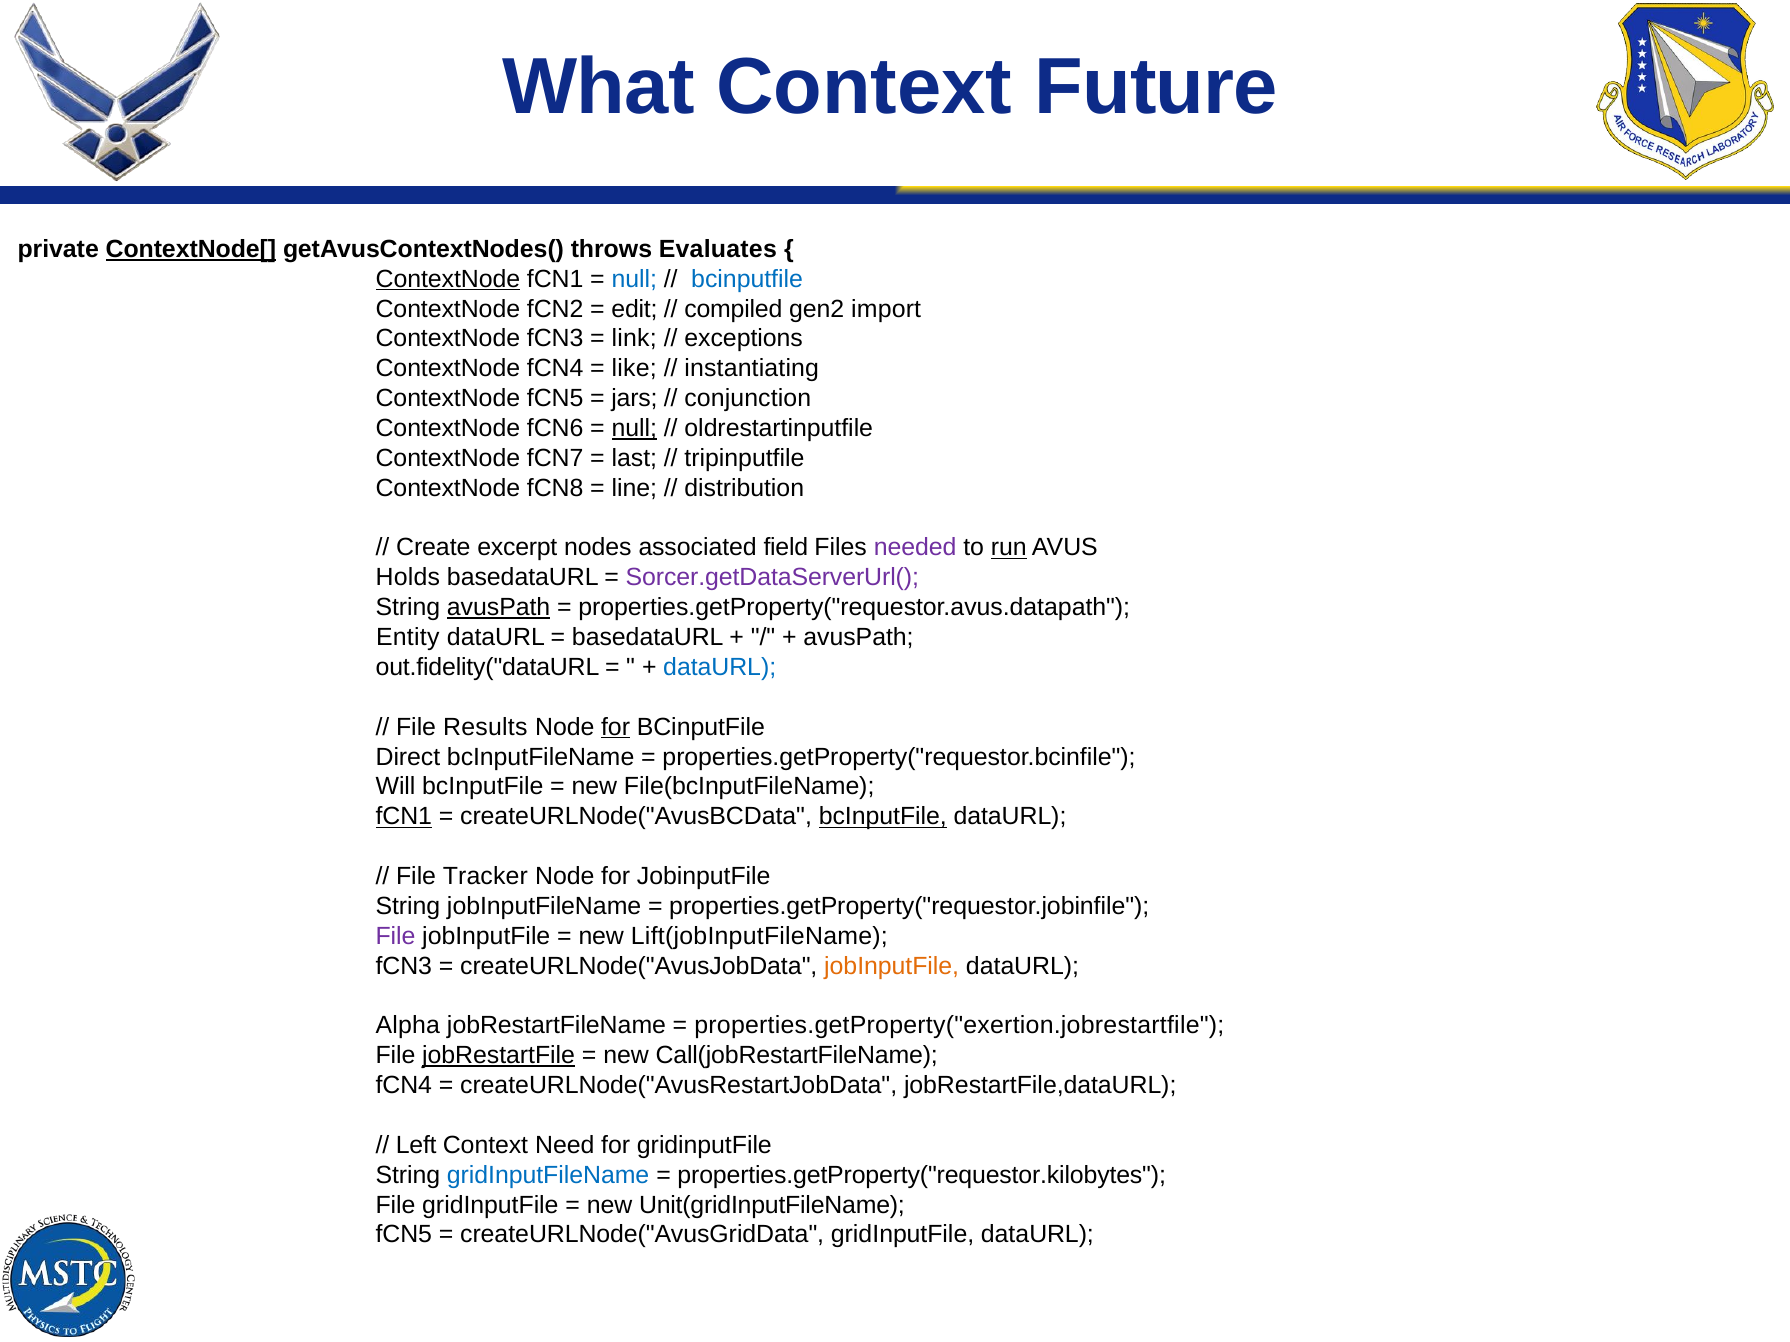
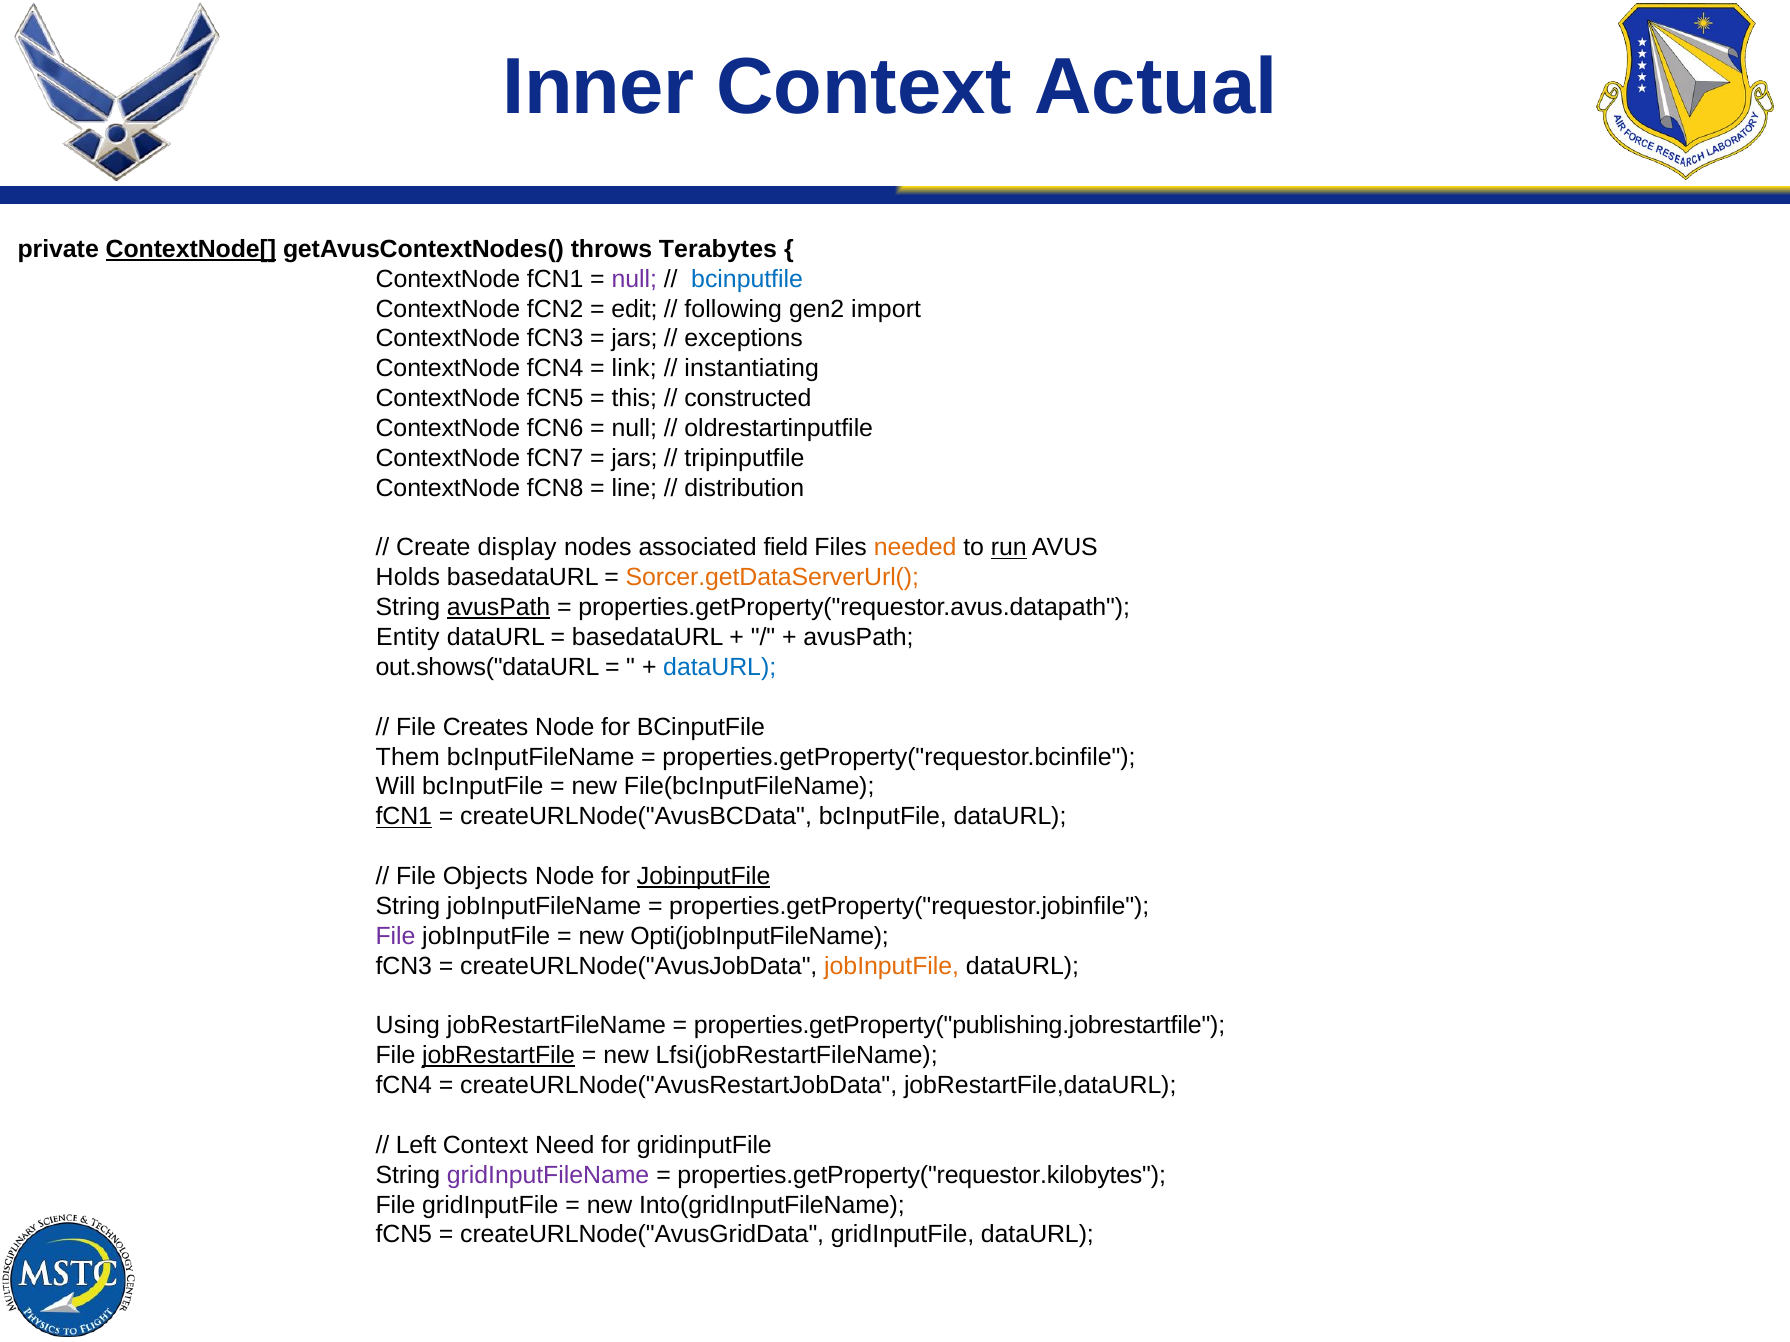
What: What -> Inner (599, 87)
Future: Future -> Actual (1156, 87)
Evaluates: Evaluates -> Terabytes (718, 249)
ContextNode underline: present -> none (448, 279)
null colour: blue -> purple (634, 279)
compiled: compiled -> following (733, 309)
link: link -> jars (634, 339)
like: like -> link (634, 369)
jars: jars -> this (634, 399)
conjunction: conjunction -> constructed (748, 399)
null underline: present -> none (634, 428)
last: last -> jars (634, 458)
excerpt: excerpt -> display (517, 548)
needed colour: purple -> orange (915, 548)
Sorcer.getDataServerUrl( colour: purple -> orange (772, 578)
out.fidelity("dataURL: out.fidelity("dataURL -> out.shows("dataURL (487, 667)
Results: Results -> Creates (486, 727)
for underline: present -> none (616, 727)
Direct: Direct -> Them (408, 757)
bcInputFile underline: present -> none (883, 817)
Tracker: Tracker -> Objects (485, 877)
JobinputFile underline: none -> present (704, 877)
Lift(jobInputFileName: Lift(jobInputFileName -> Opti(jobInputFileName (760, 936)
Alpha: Alpha -> Using (408, 1026)
properties.getProperty("exertion.jobrestartfile: properties.getProperty("exertion.jobrestartfile -> properties.getProperty("publishing.jobrestartfile (960, 1026)
Call(jobRestartFileName: Call(jobRestartFileName -> Lfsi(jobRestartFileName (797, 1056)
gridInputFileName colour: blue -> purple (548, 1175)
Unit(gridInputFileName: Unit(gridInputFileName -> Into(gridInputFileName (772, 1205)
